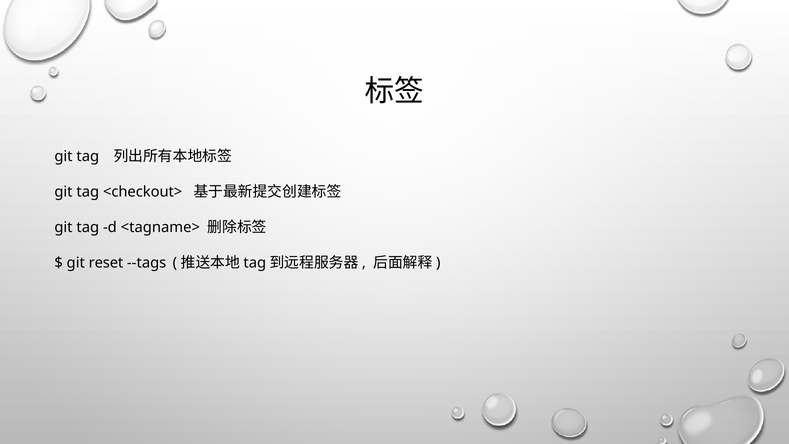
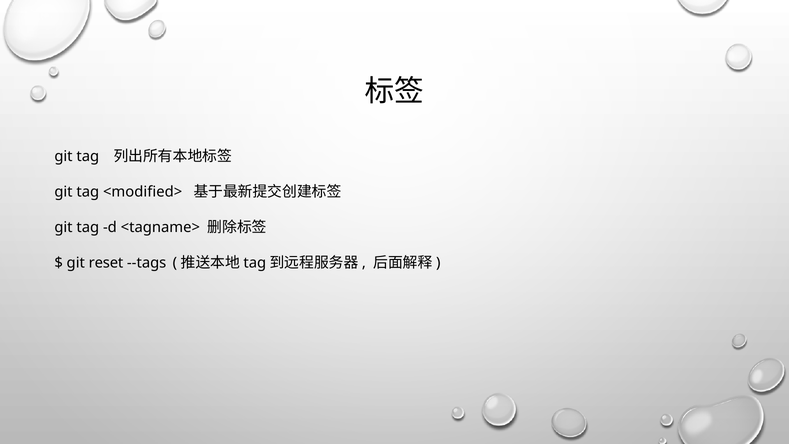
<checkout>: <checkout> -> <modified> (143, 192)
